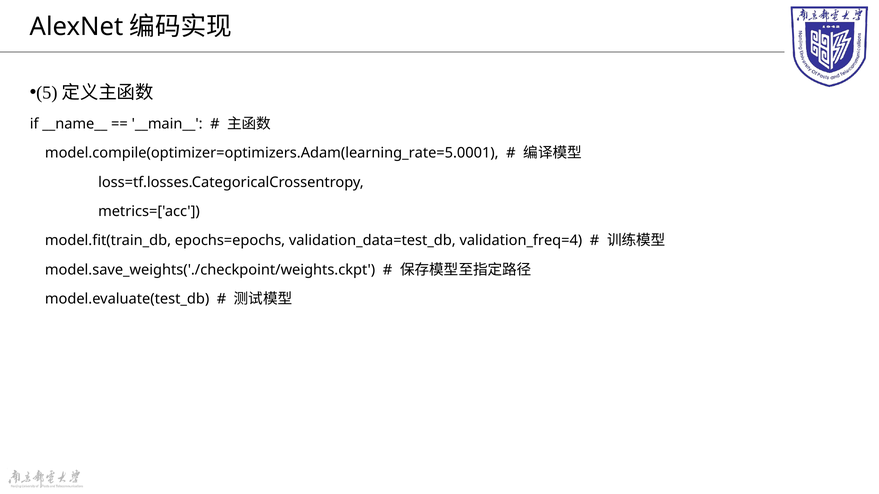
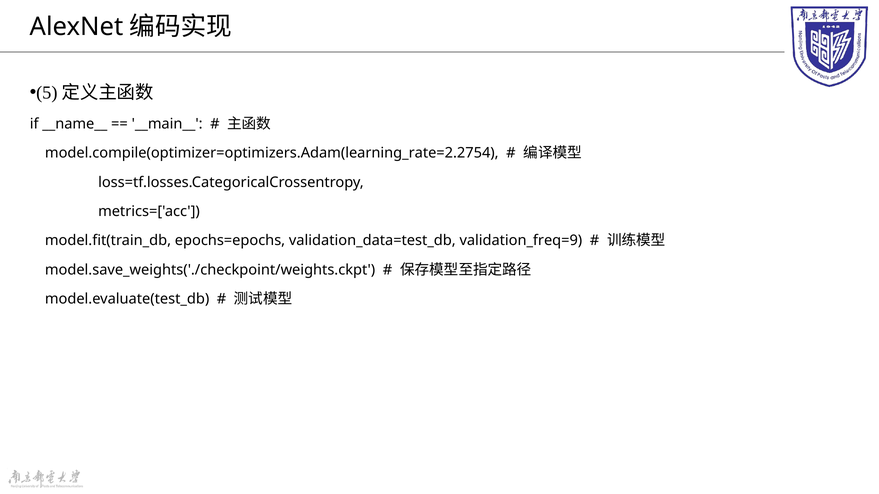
model.compile(optimizer=optimizers.Adam(learning_rate=5.0001: model.compile(optimizer=optimizers.Adam(learning_rate=5.0001 -> model.compile(optimizer=optimizers.Adam(learning_rate=2.2754 (272, 153)
validation_freq=4: validation_freq=4 -> validation_freq=9 (521, 241)
